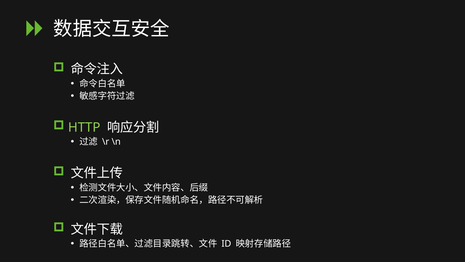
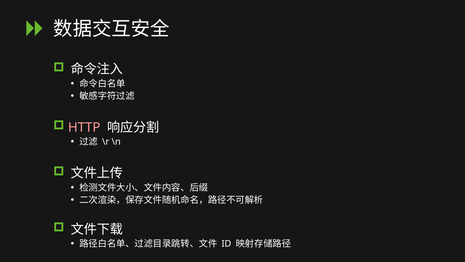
HTTP colour: light green -> pink (84, 127)
